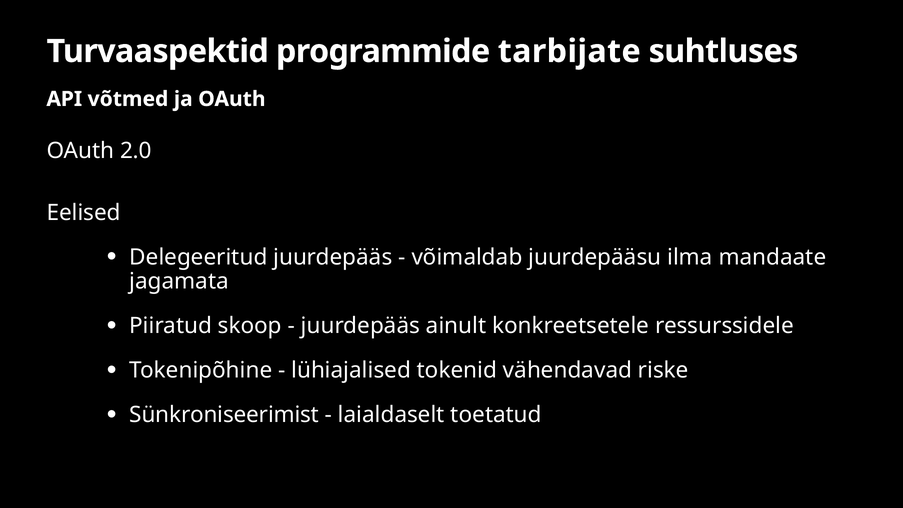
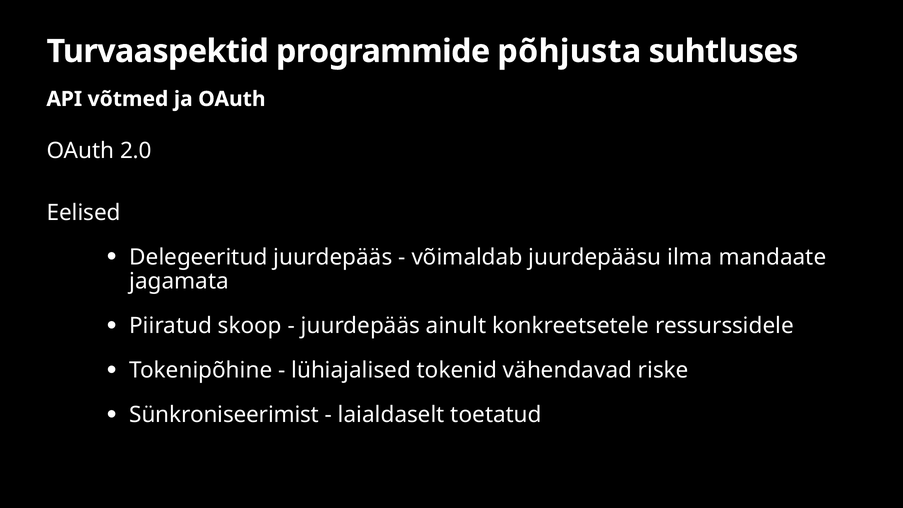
tarbijate: tarbijate -> põhjusta (569, 51)
